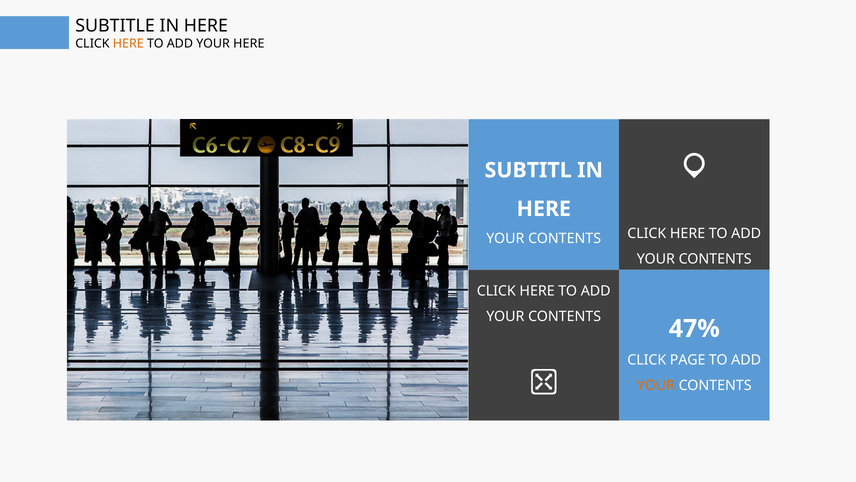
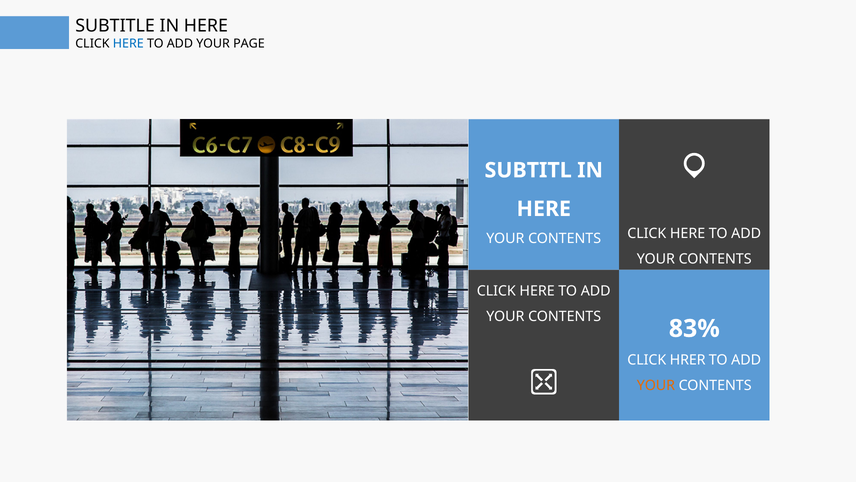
HERE colour: orange -> blue (128, 44)
YOUR HERE: HERE -> PAGE (249, 44)
47%: 47% -> 83% (694, 328)
PAGE: PAGE -> HRER (688, 360)
